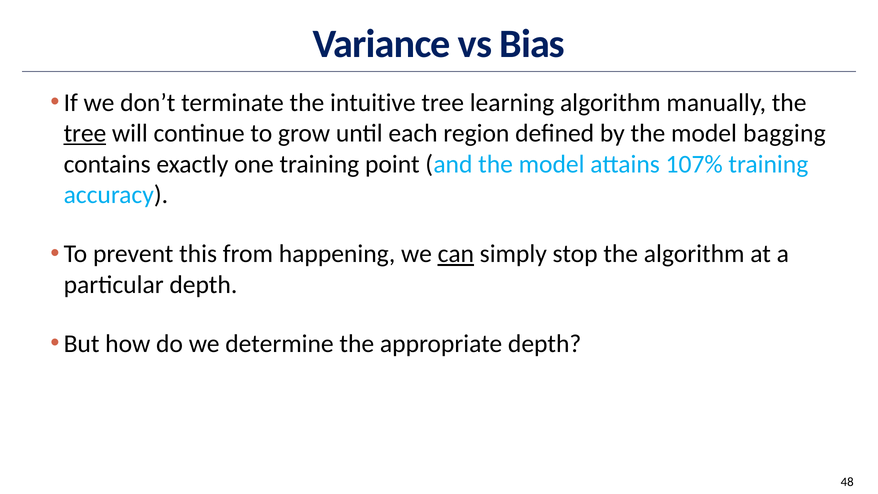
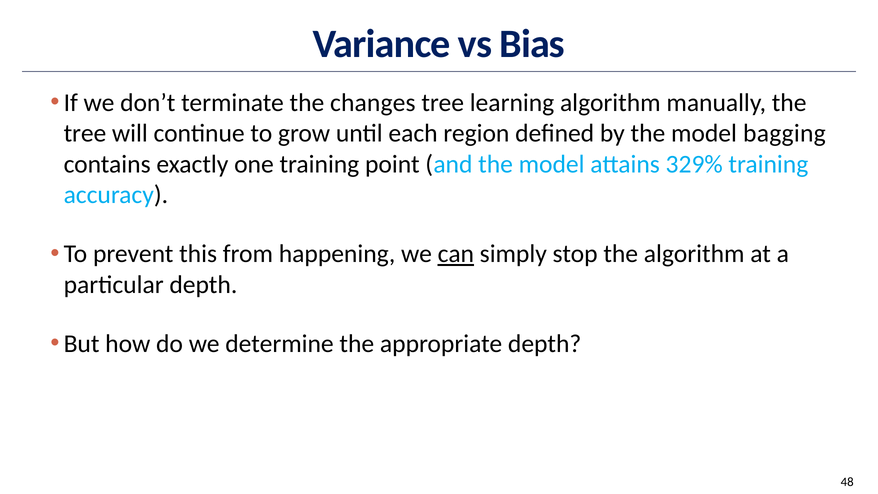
intuitive: intuitive -> changes (373, 103)
tree underline: present -> none (85, 133)
107%: 107% -> 329% (694, 164)
